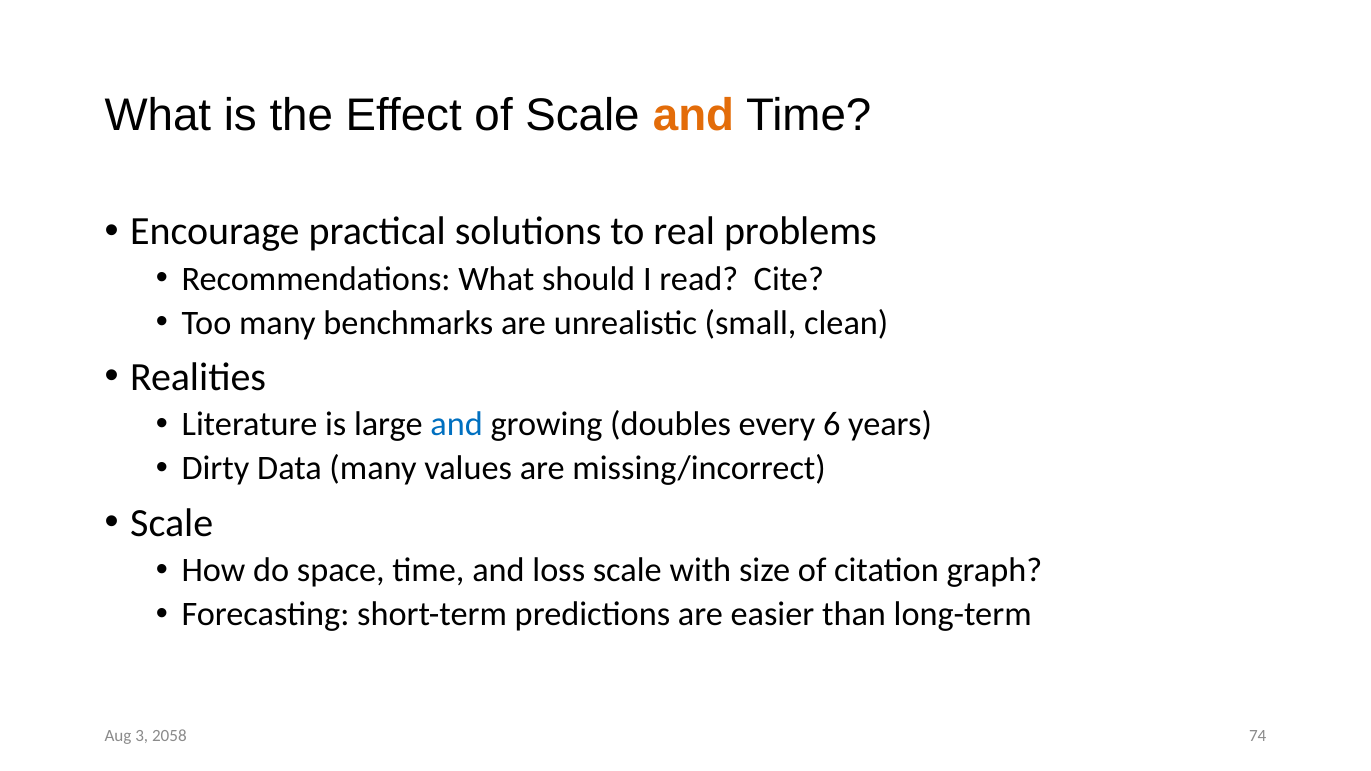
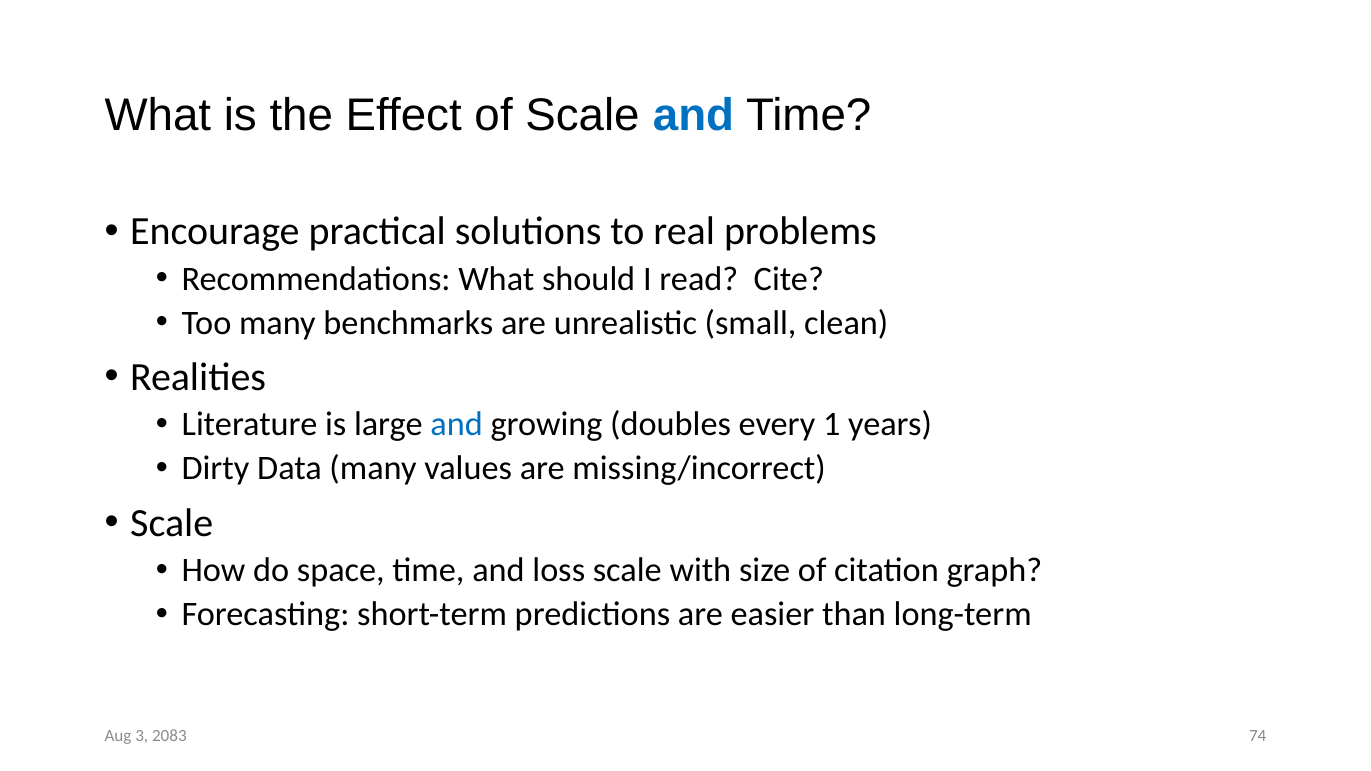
and colour: orange -> blue (694, 115)
6: 6 -> 1 (832, 425)
2058: 2058 -> 2083 (169, 736)
